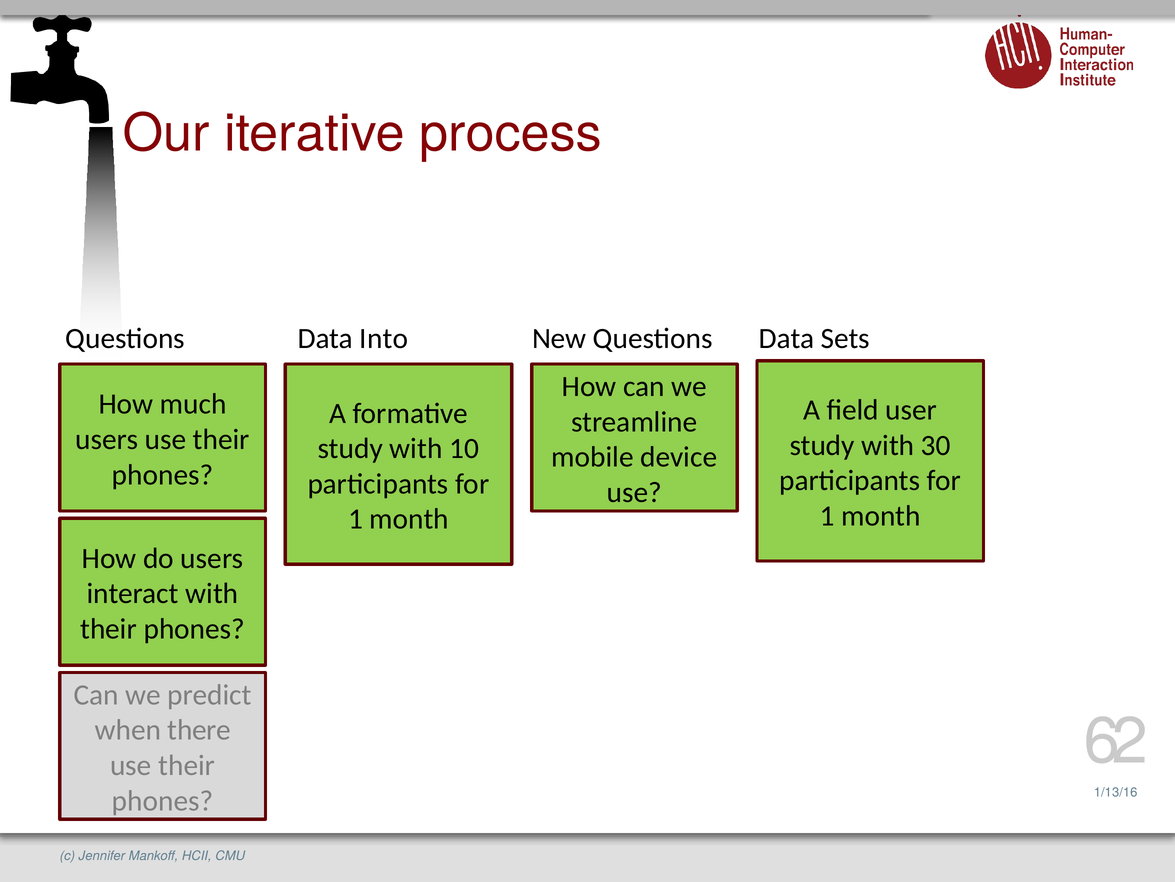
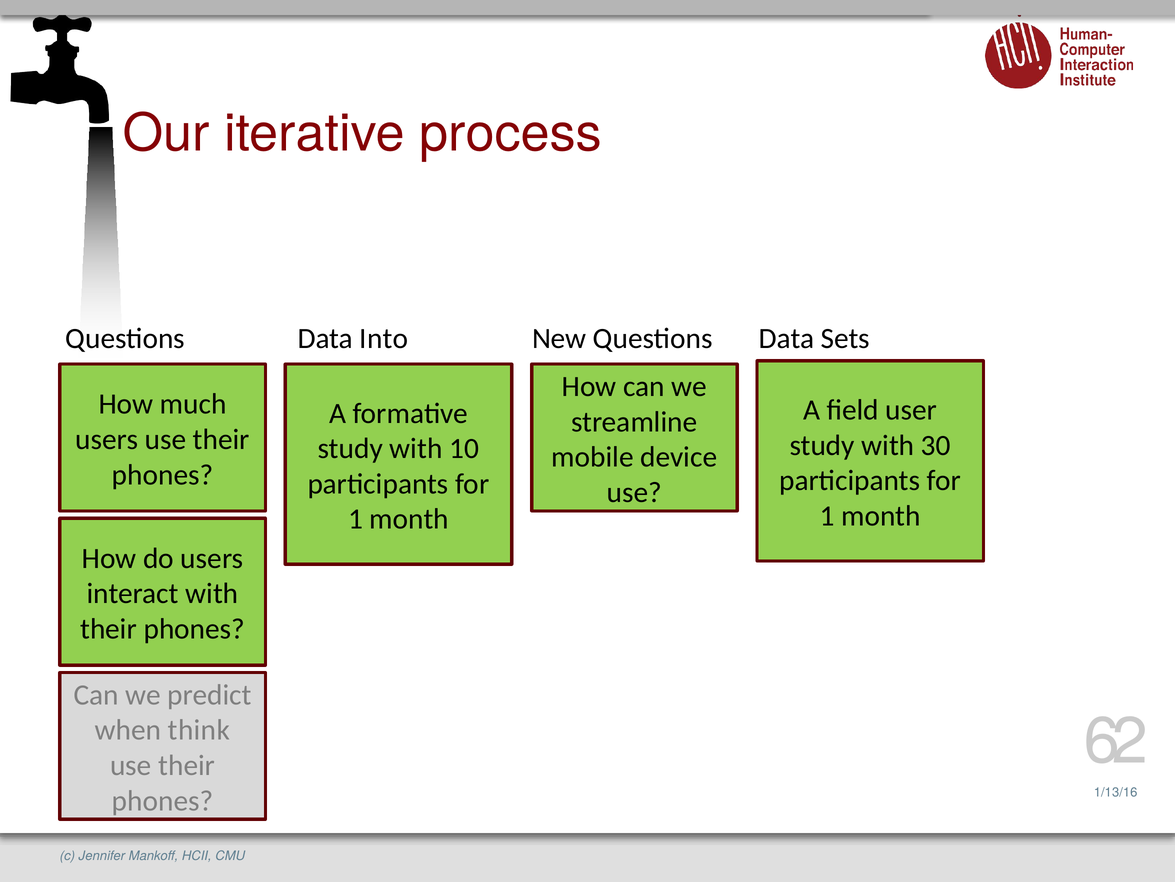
there: there -> think (199, 730)
